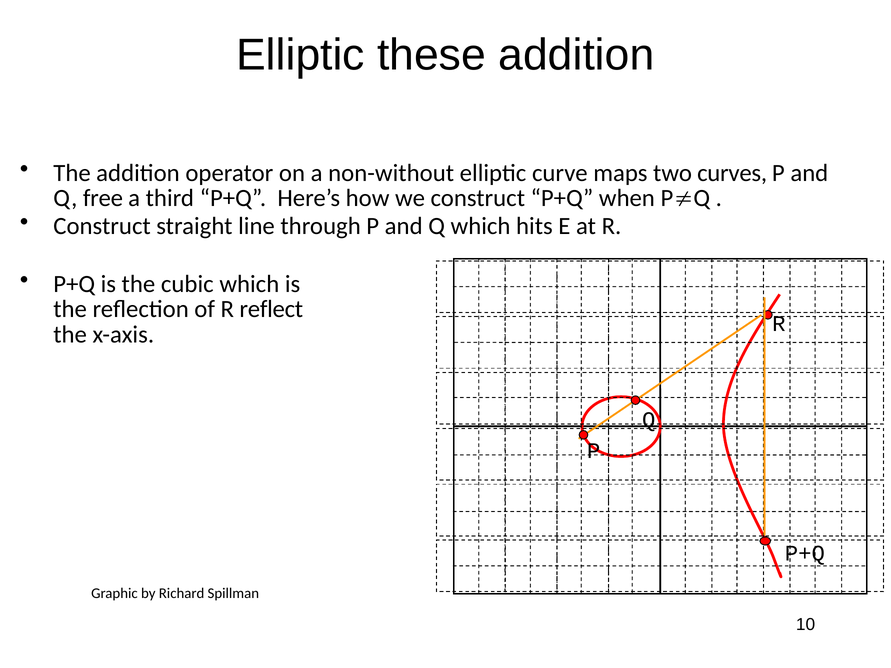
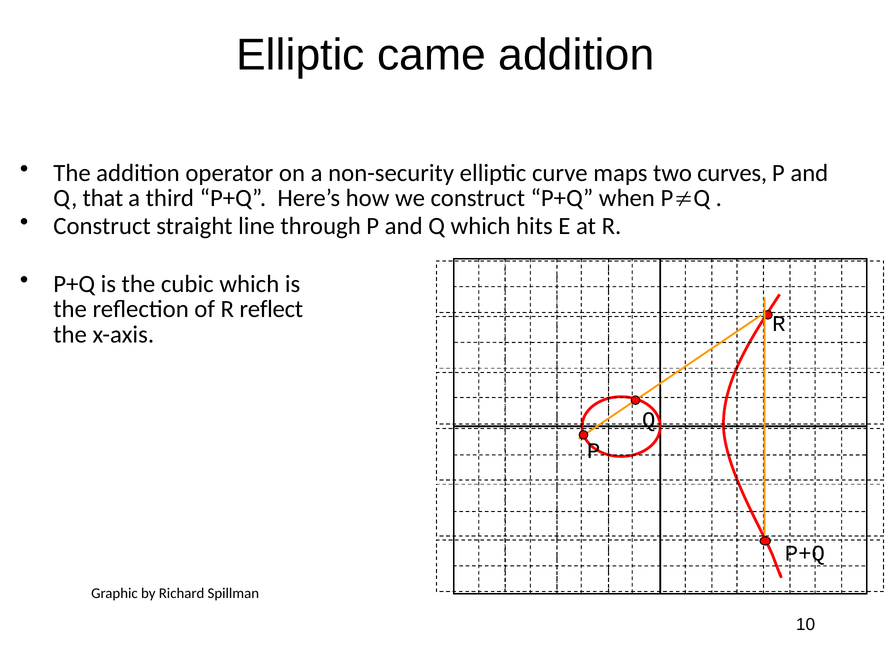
these: these -> came (432, 55)
non-without: non-without -> non-security (391, 173)
free: free -> that (103, 198)
